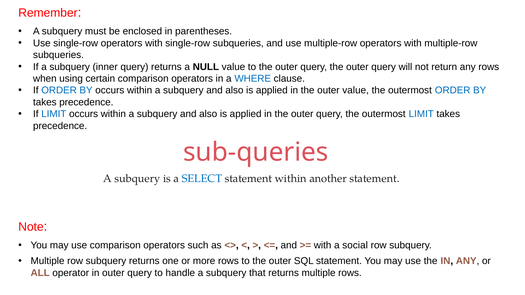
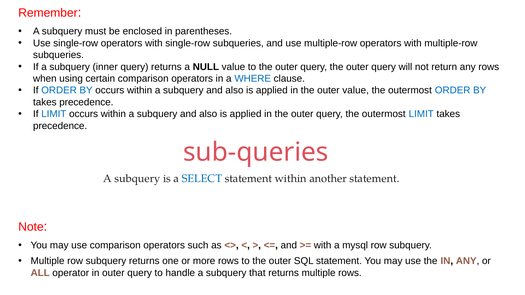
social: social -> mysql (355, 246)
